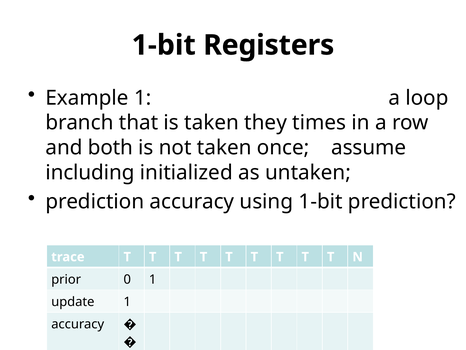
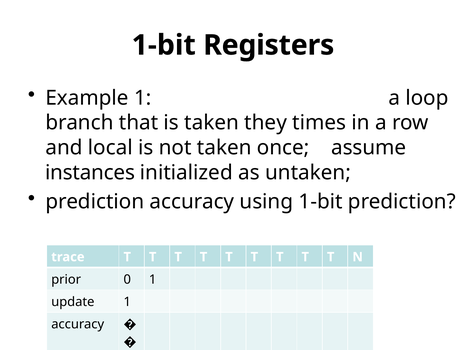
both: both -> local (110, 147)
including: including -> instances (90, 172)
